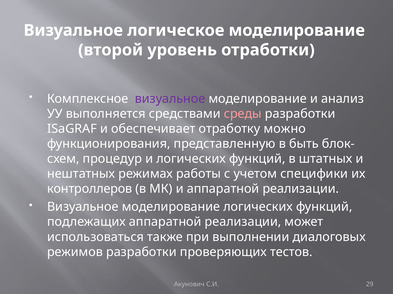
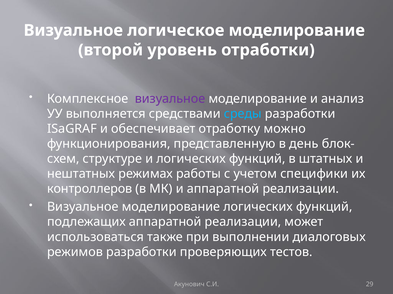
среды colour: pink -> light blue (243, 114)
быть: быть -> день (304, 144)
процедур: процедур -> структуре (112, 159)
